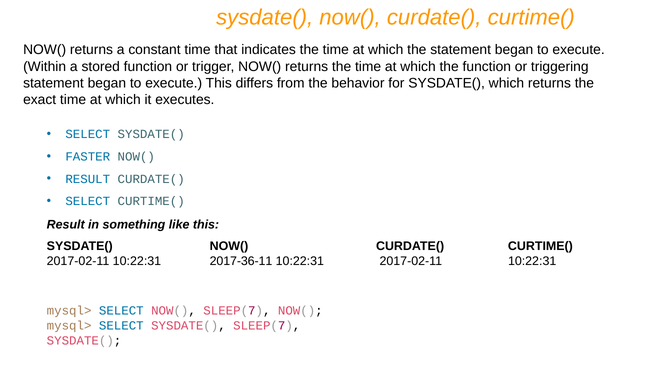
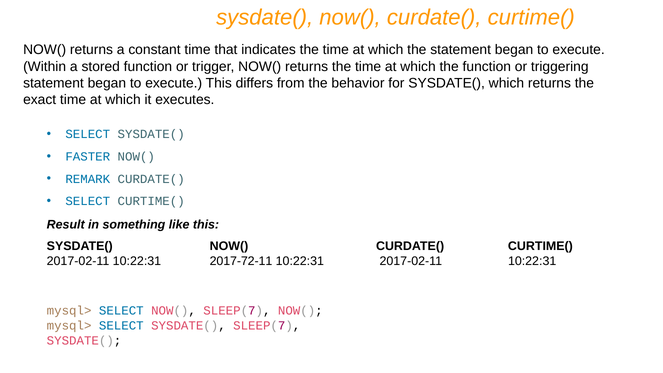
RESULT: RESULT -> REMARK (88, 179)
2017-36-11: 2017-36-11 -> 2017-72-11 (241, 261)
